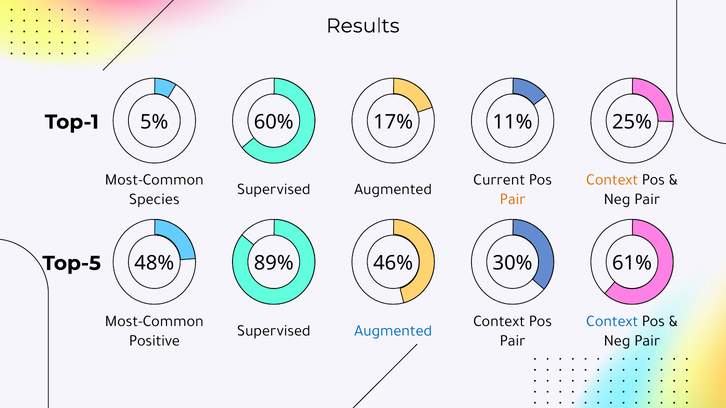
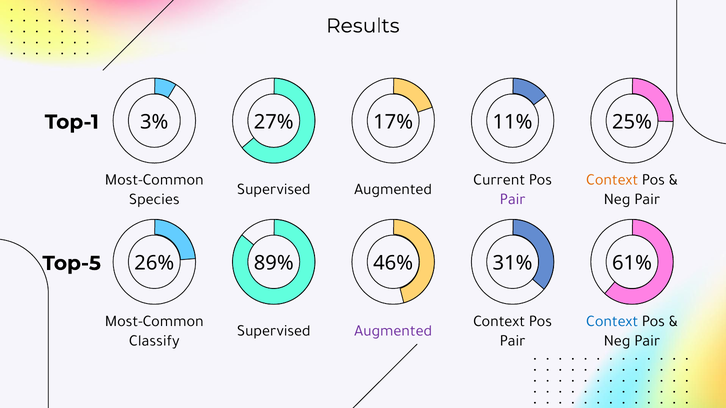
5%: 5% -> 3% (154, 122)
60%: 60% -> 27% (274, 122)
Pair colour: orange -> purple (513, 199)
48%: 48% -> 26% (154, 263)
30%: 30% -> 31% (513, 263)
Augmented colour: blue -> purple (393, 331)
Positive: Positive -> Classify (154, 341)
